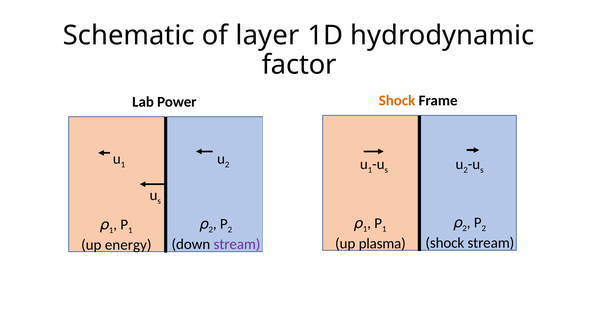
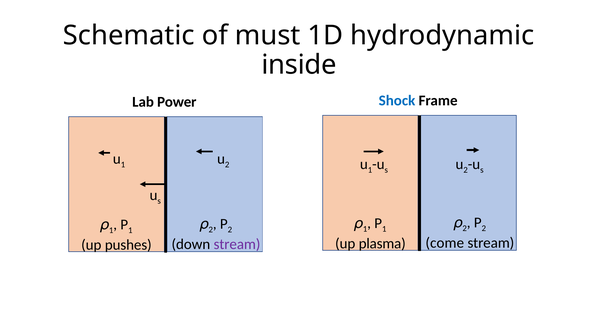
layer: layer -> must (268, 35)
factor: factor -> inside (299, 65)
Shock colour: orange -> blue (397, 101)
shock: shock -> come (445, 243)
energy: energy -> pushes (128, 245)
